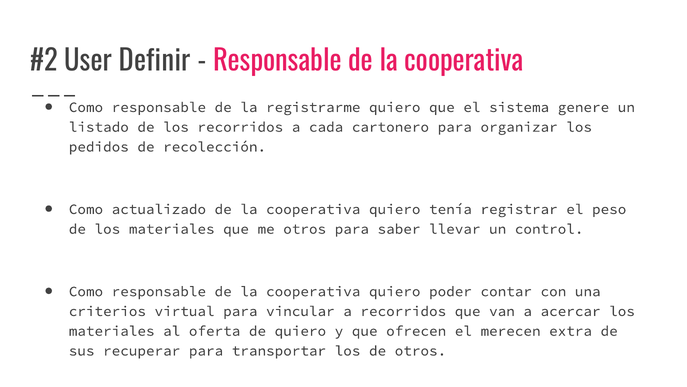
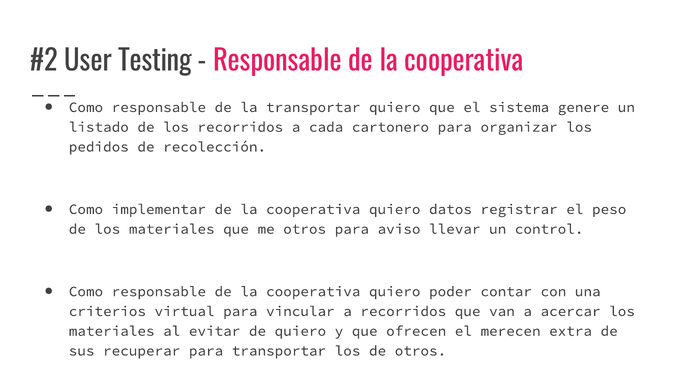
Definir: Definir -> Testing (155, 61)
la registrarme: registrarme -> transportar (313, 107)
actualizado: actualizado -> implementar (159, 209)
tenía: tenía -> datos (450, 209)
saber: saber -> aviso (399, 229)
oferta: oferta -> evitar (215, 331)
